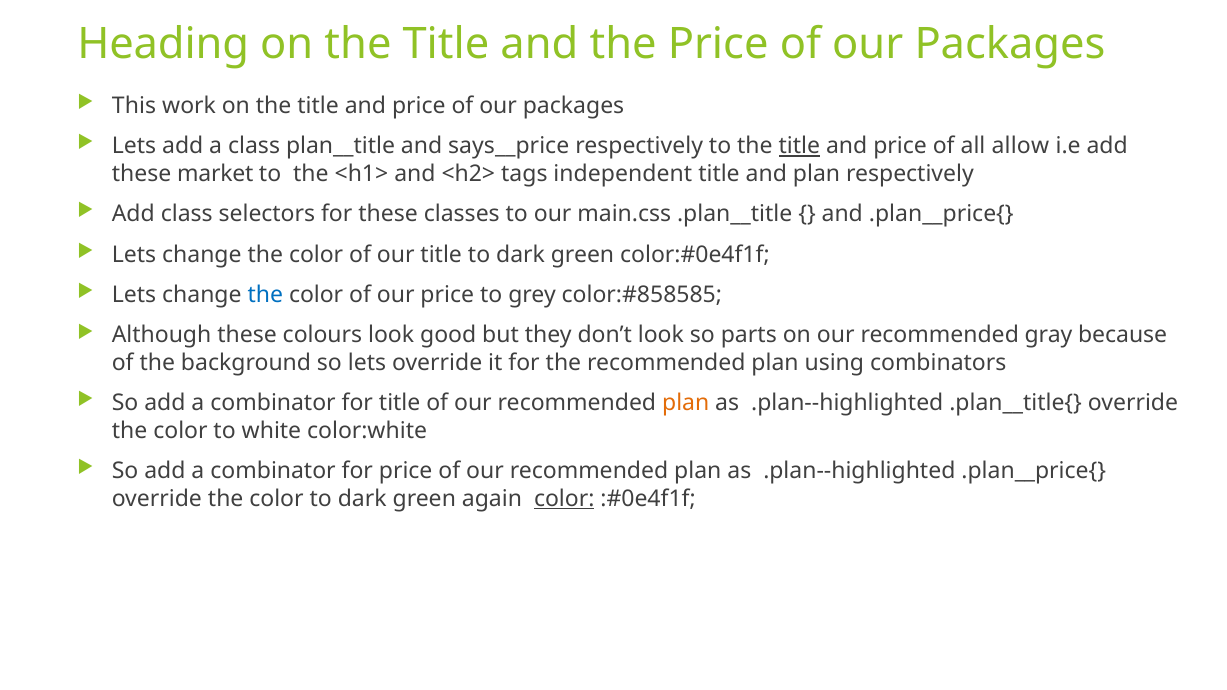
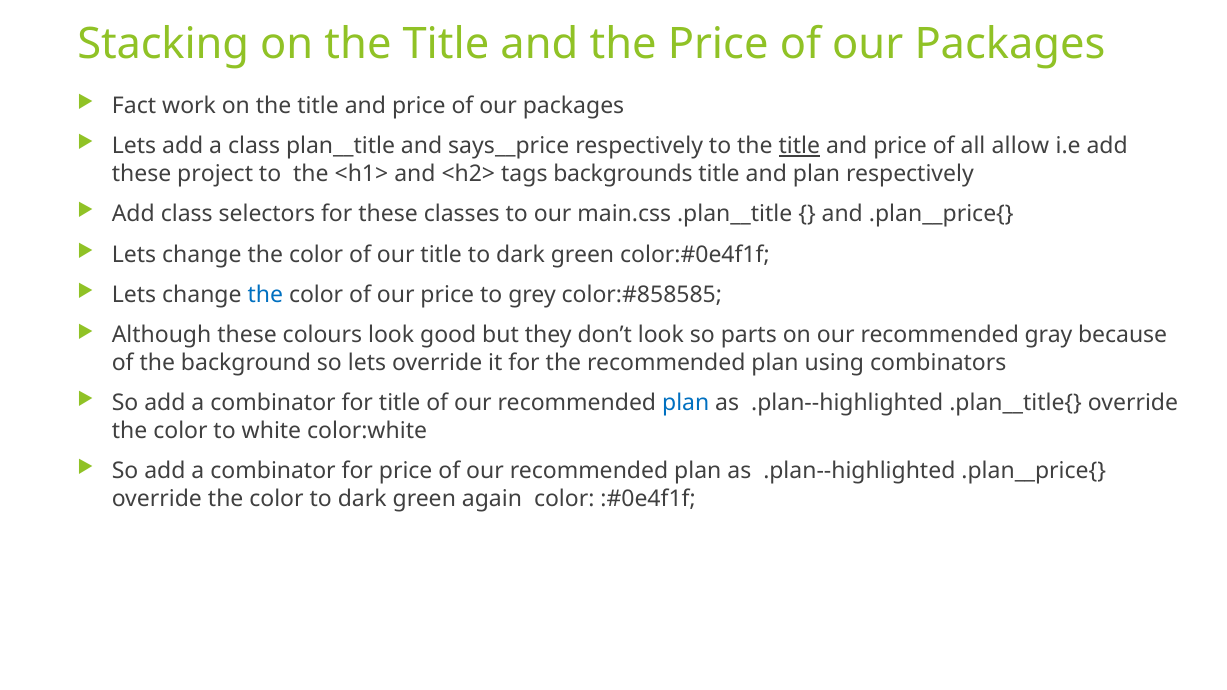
Heading: Heading -> Stacking (163, 44)
This: This -> Fact (134, 106)
market: market -> project (215, 174)
independent: independent -> backgrounds (623, 174)
plan colour: orange -> blue (686, 403)
color underline: present -> none (564, 499)
